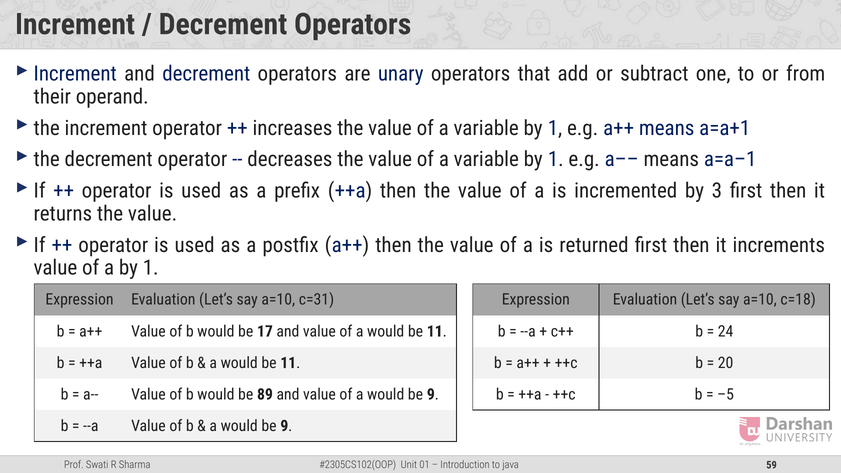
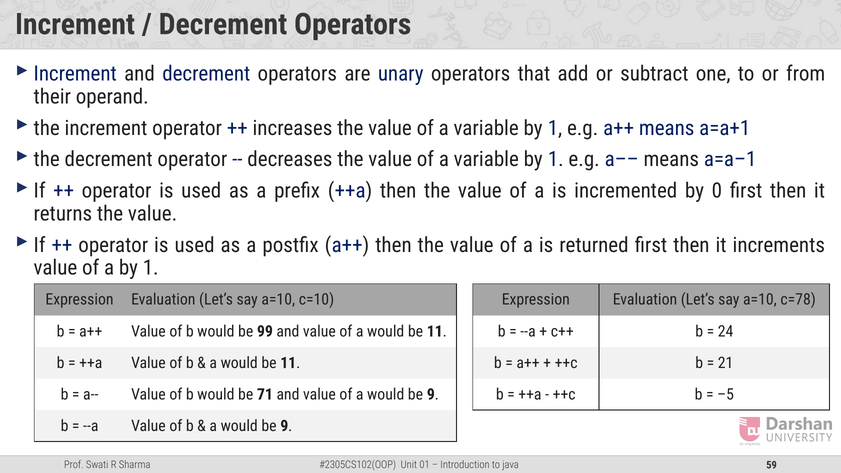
3: 3 -> 0 (717, 191)
c=31: c=31 -> c=10 (316, 300)
c=18: c=18 -> c=78 (798, 300)
17: 17 -> 99 (265, 331)
20: 20 -> 21 (726, 363)
89: 89 -> 71 (265, 394)
